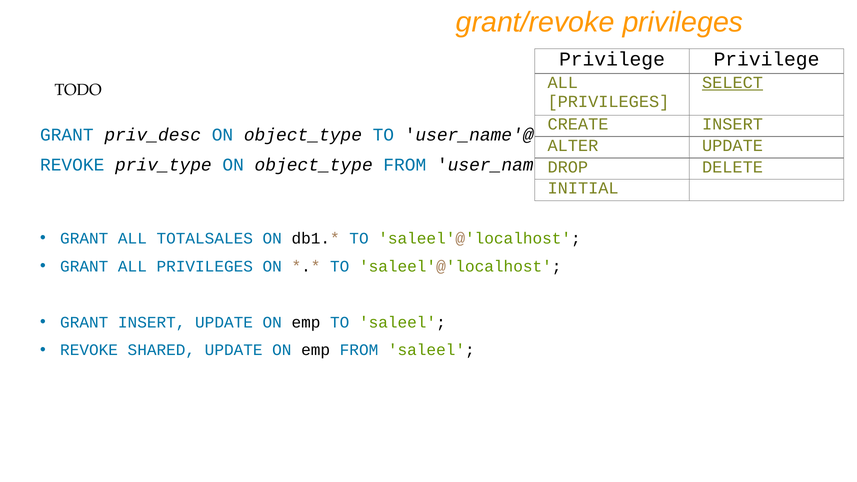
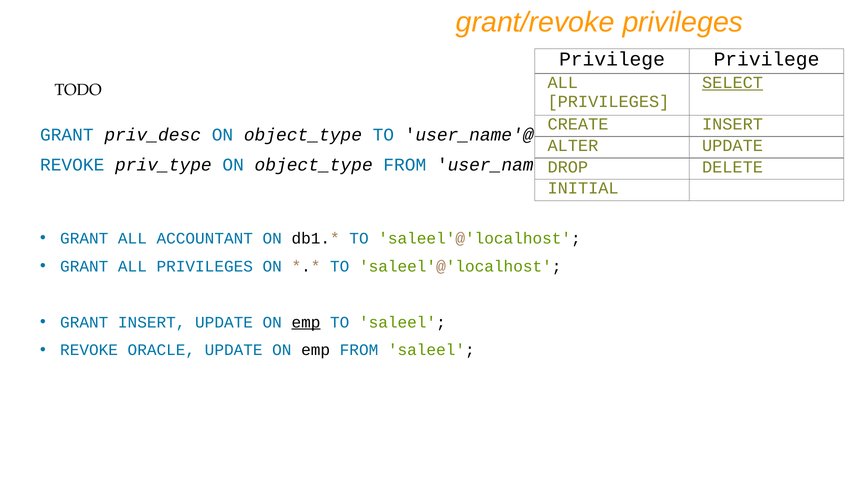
TOTALSALES: TOTALSALES -> ACCOUNTANT (205, 239)
emp underline: none -> present (306, 322)
SHARED: SHARED -> ORACLE (161, 350)
